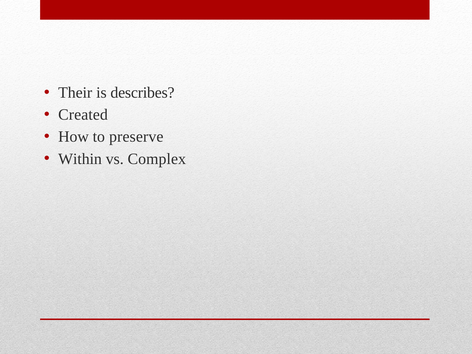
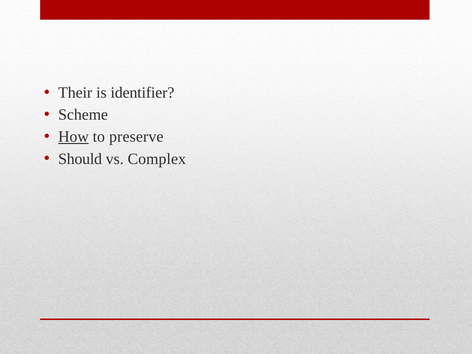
describes: describes -> identifier (142, 93)
Created: Created -> Scheme (83, 115)
How underline: none -> present (74, 137)
Within: Within -> Should (80, 159)
